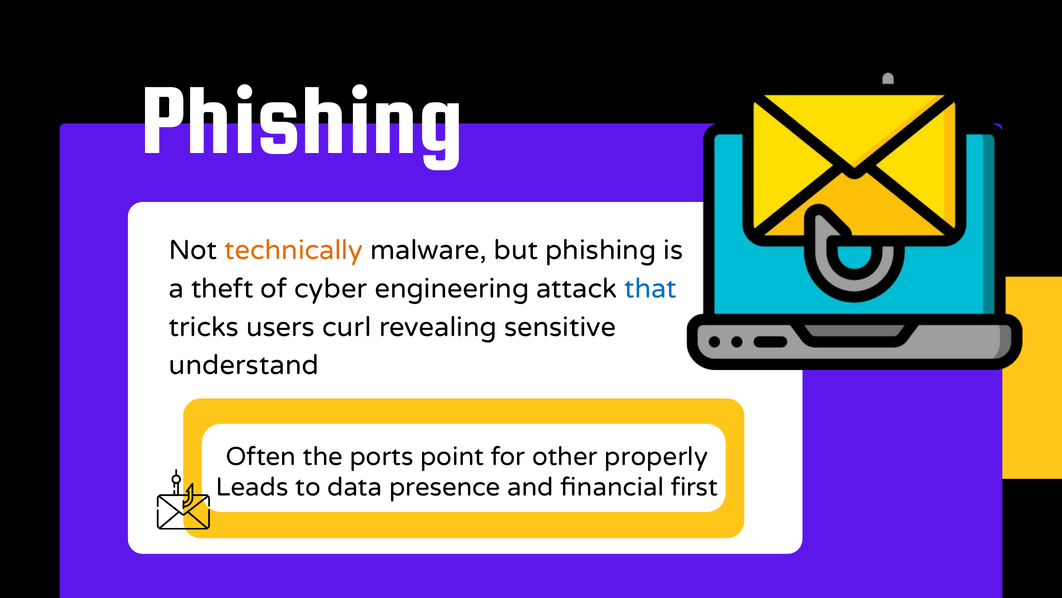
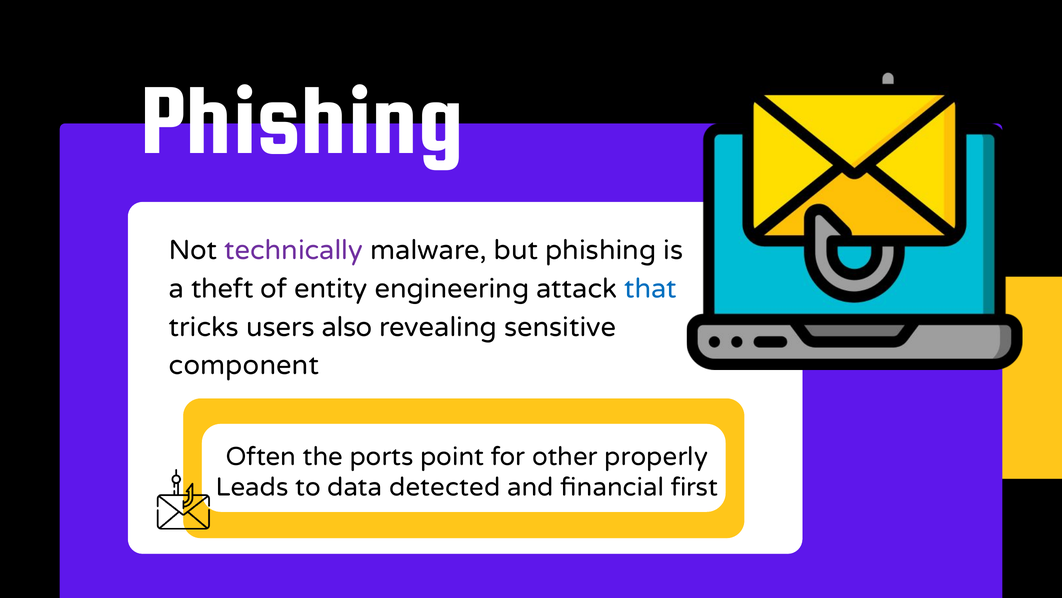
technically colour: orange -> purple (294, 250)
cyber: cyber -> entity (331, 288)
curl: curl -> also (347, 327)
understand: understand -> component (244, 365)
presence: presence -> detected (445, 487)
